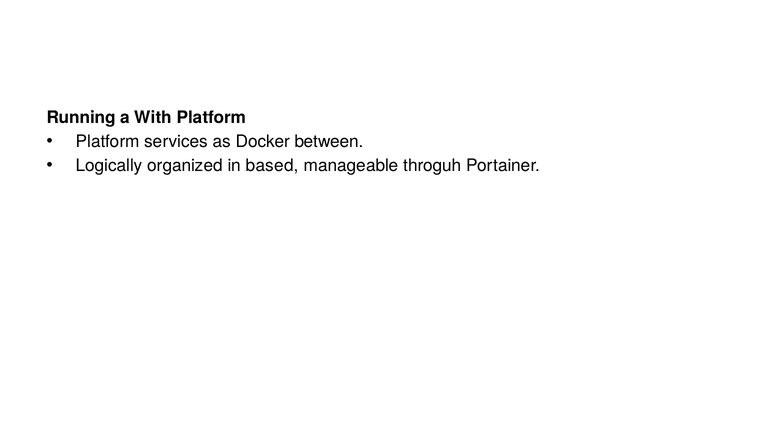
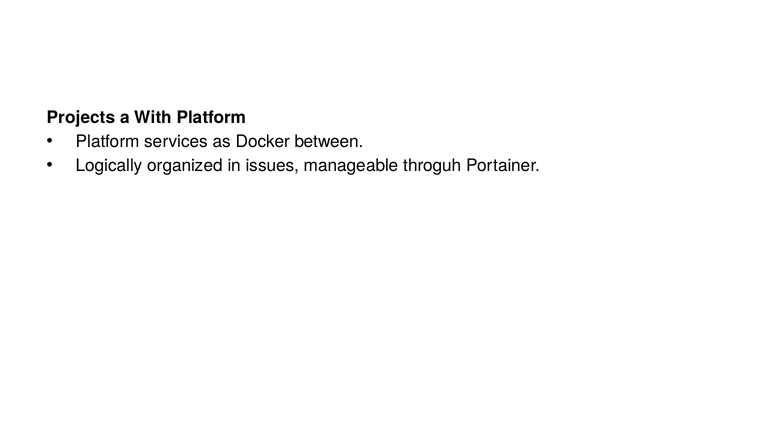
Running: Running -> Projects (81, 117)
based: based -> issues (272, 166)
